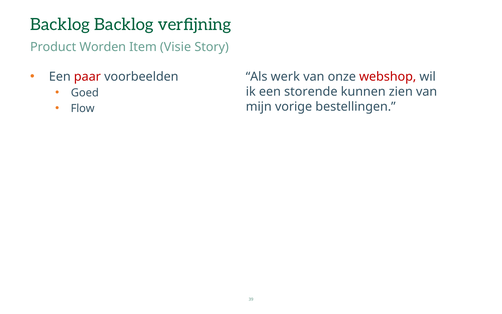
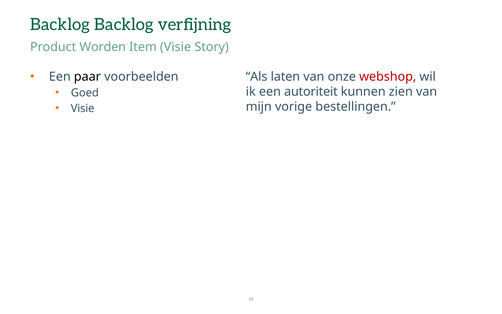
paar colour: red -> black (87, 77)
werk: werk -> laten (285, 77)
storende: storende -> autoriteit (311, 92)
Flow: Flow -> Visie (83, 108)
